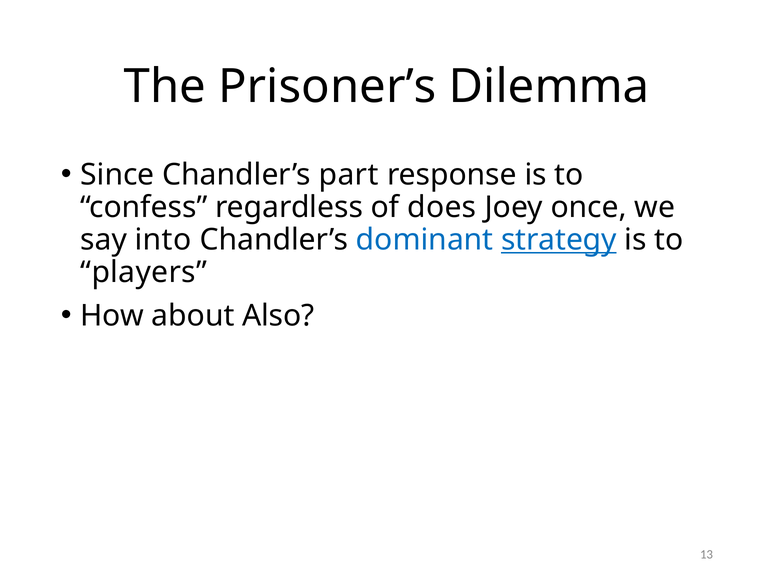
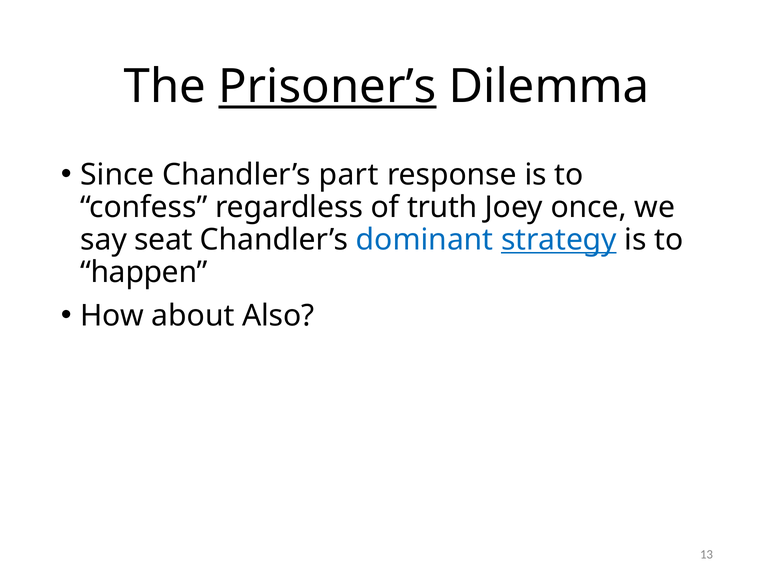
Prisoner’s underline: none -> present (327, 87)
does: does -> truth (442, 207)
into: into -> seat (163, 240)
players: players -> happen (144, 272)
